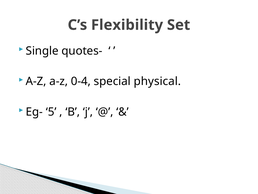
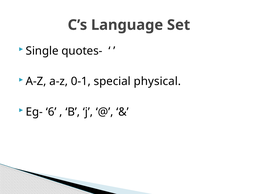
Flexibility: Flexibility -> Language (127, 25)
0-4: 0-4 -> 0-1 (81, 81)
5: 5 -> 6 (51, 112)
